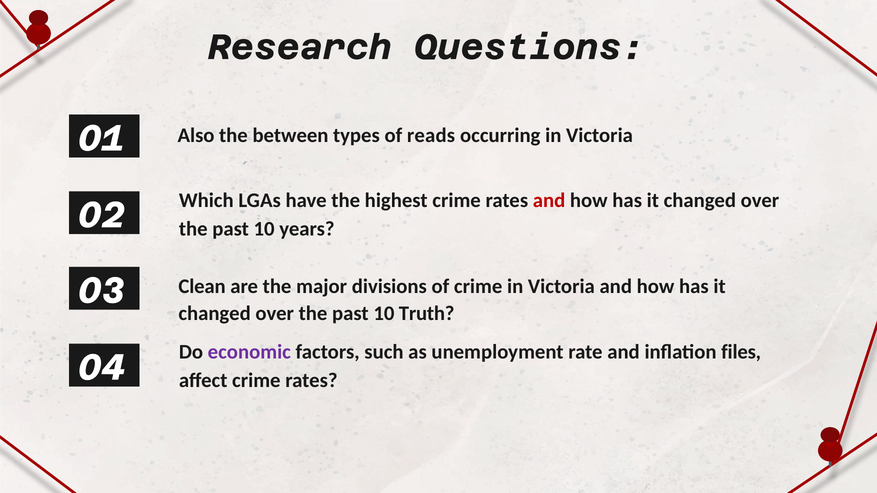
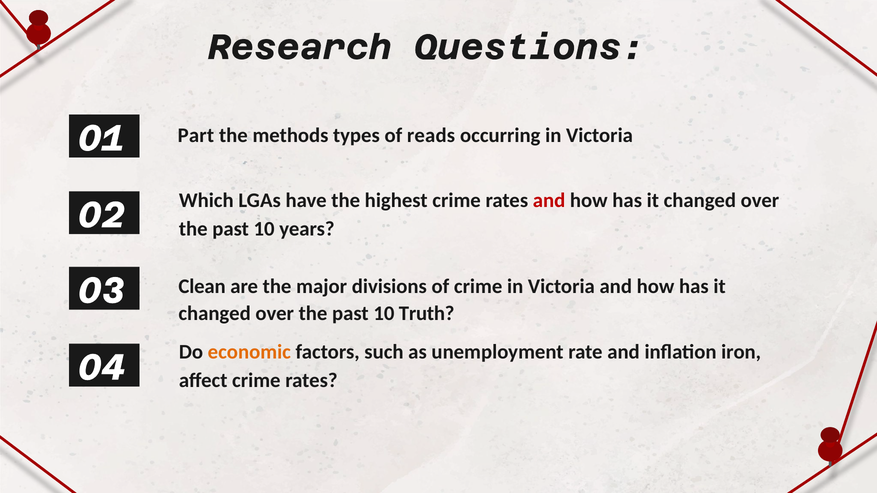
Also: Also -> Part (196, 136)
between: between -> methods (290, 136)
economic colour: purple -> orange (249, 352)
files: files -> iron (741, 352)
